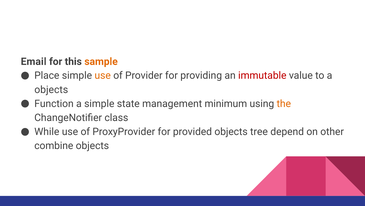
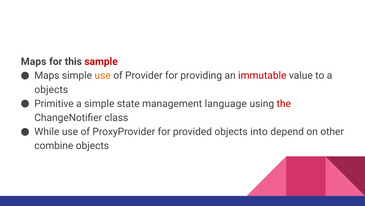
Email: Email -> Maps (34, 61)
sample colour: orange -> red (101, 61)
Place: Place -> Maps (47, 75)
Function: Function -> Primitive (54, 103)
minimum: minimum -> language (226, 103)
the colour: orange -> red (284, 103)
tree: tree -> into (259, 131)
